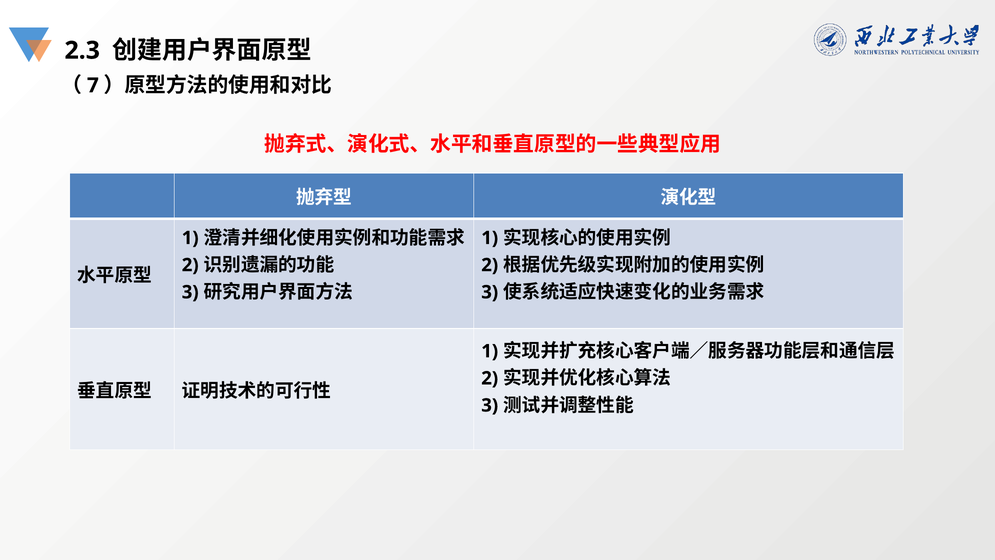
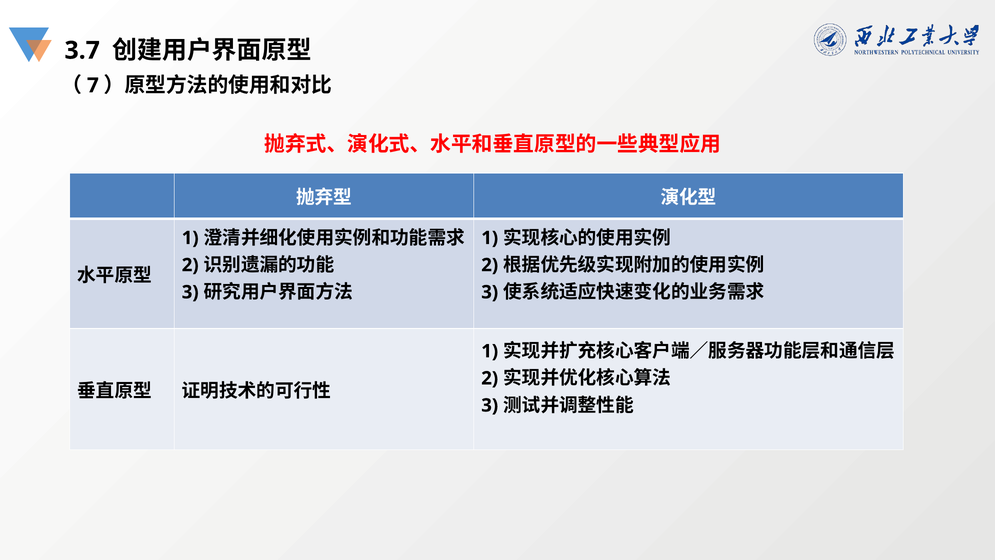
2.3: 2.3 -> 3.7 (82, 50)
